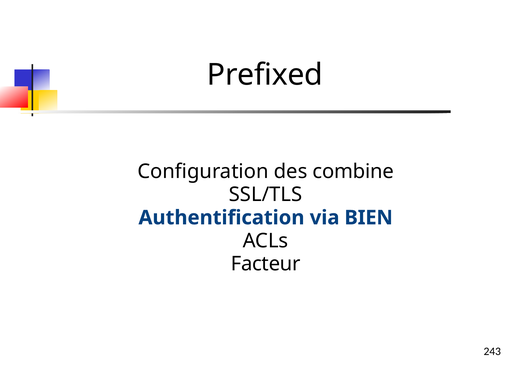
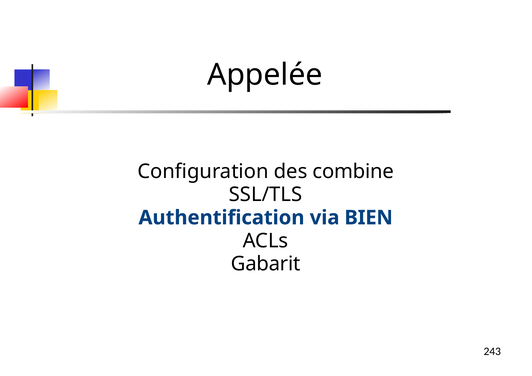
Prefixed: Prefixed -> Appelée (265, 75)
Facteur: Facteur -> Gabarit (266, 264)
